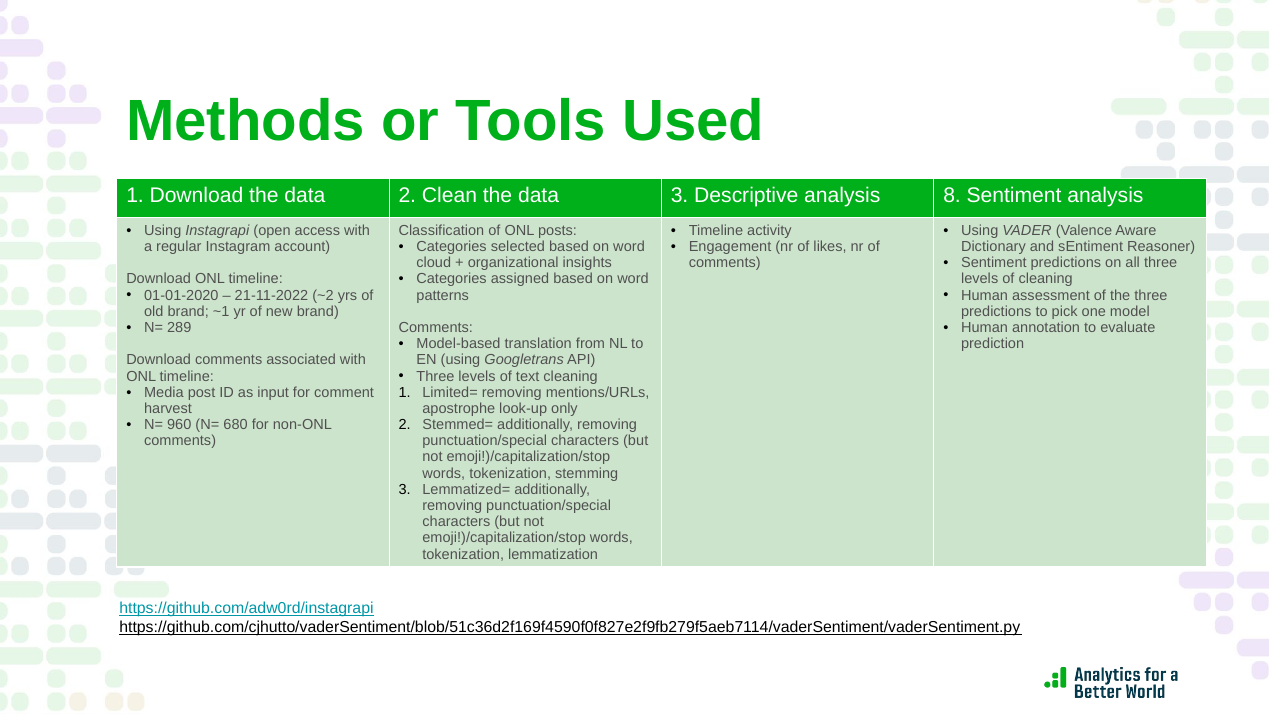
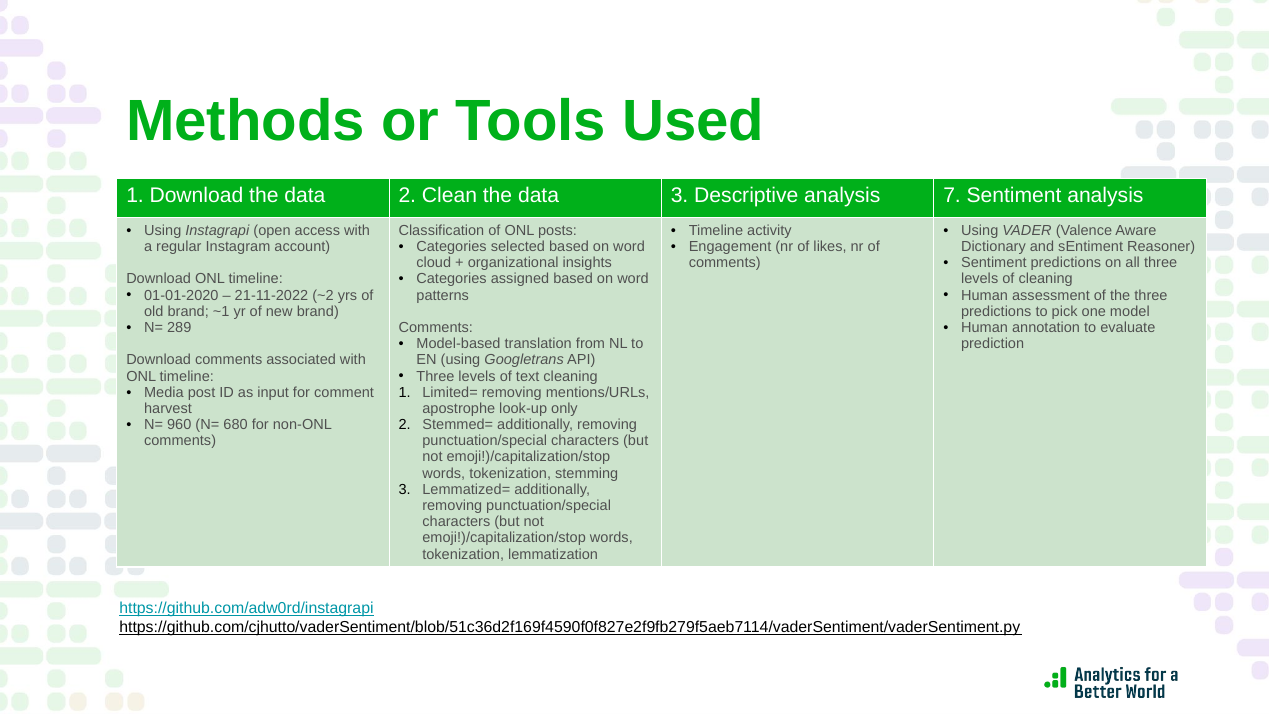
8: 8 -> 7 (952, 196)
